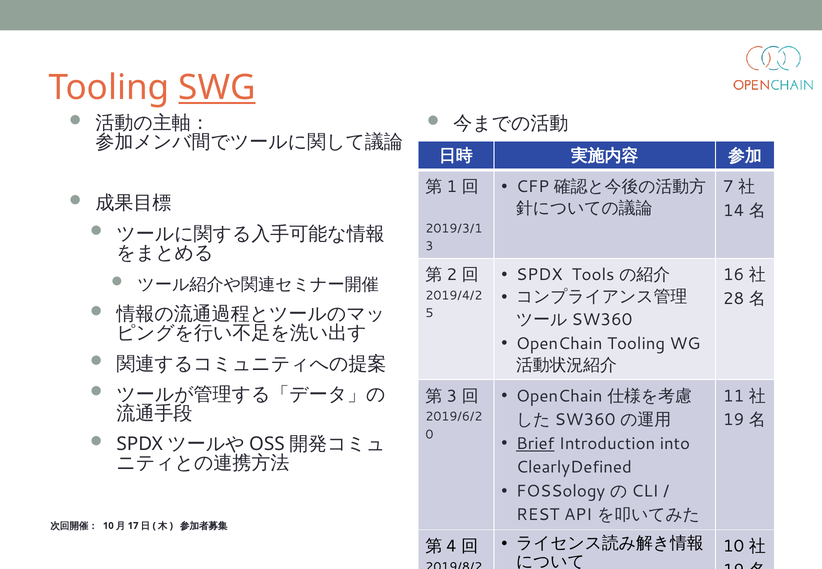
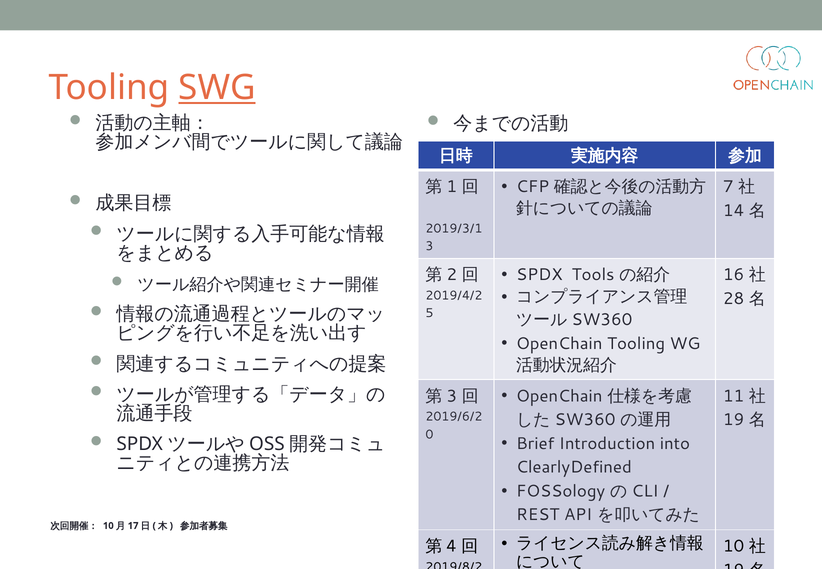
Brief underline: present -> none (535, 444)
